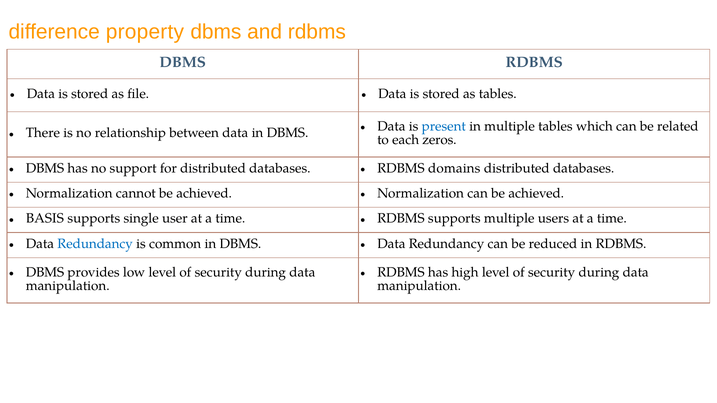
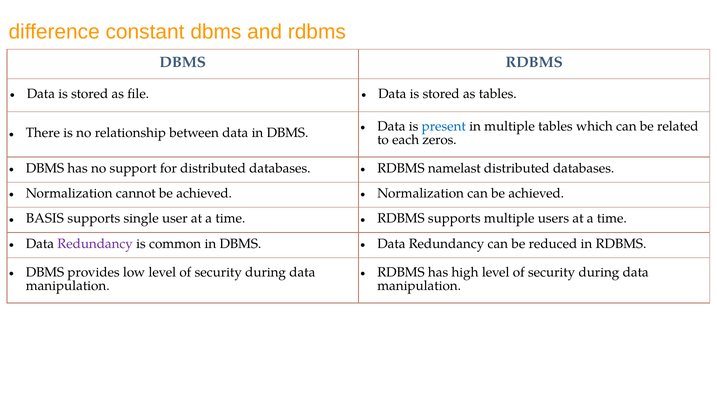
property: property -> constant (145, 32)
domains: domains -> namelast (454, 168)
Redundancy colour: blue -> purple (95, 244)
